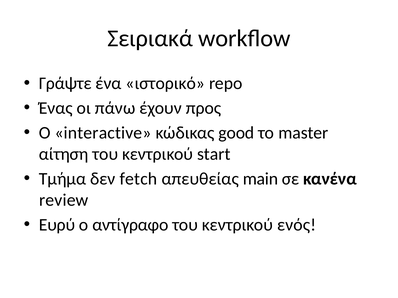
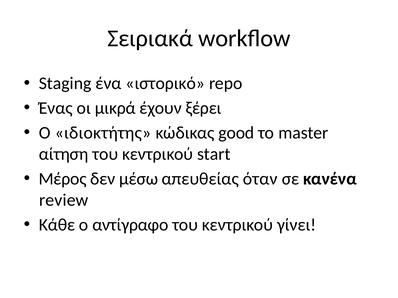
Γράψτε: Γράψτε -> Staging (65, 83)
πάνω: πάνω -> μικρά (115, 108)
προς: προς -> ξέρει (204, 108)
interactive: interactive -> ιδιοκτήτης (103, 133)
Τμήμα: Τμήμα -> Μέρος (63, 179)
fetch: fetch -> μέσω (139, 179)
main: main -> όταν (260, 179)
Ευρύ: Ευρύ -> Κάθε (57, 225)
ενός: ενός -> γίνει (297, 225)
